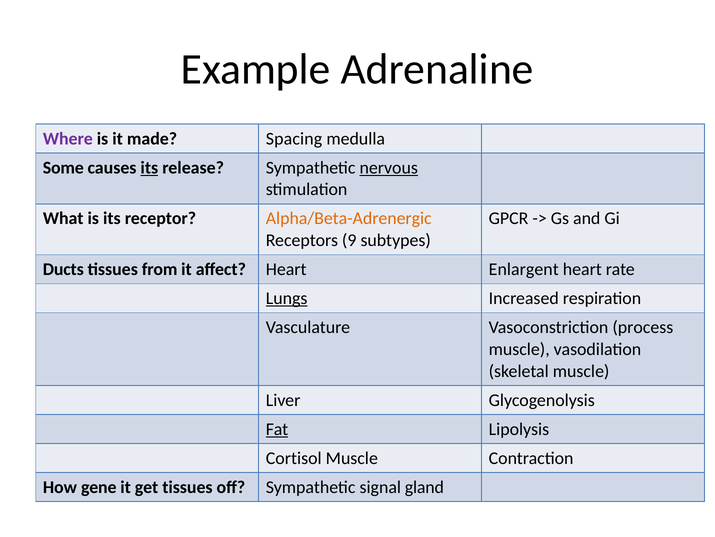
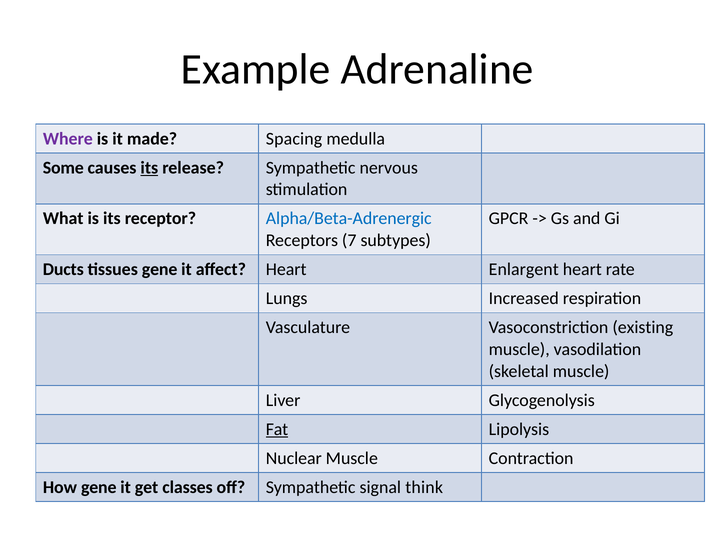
nervous underline: present -> none (389, 167)
Alpha/Beta-Adrenergic colour: orange -> blue (349, 218)
9: 9 -> 7 (349, 240)
tissues from: from -> gene (160, 269)
Lungs underline: present -> none (287, 298)
process: process -> existing (643, 327)
Cortisol: Cortisol -> Nuclear (294, 458)
get tissues: tissues -> classes (187, 487)
gland: gland -> think (424, 487)
